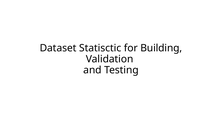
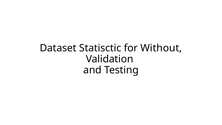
Building: Building -> Without (161, 48)
